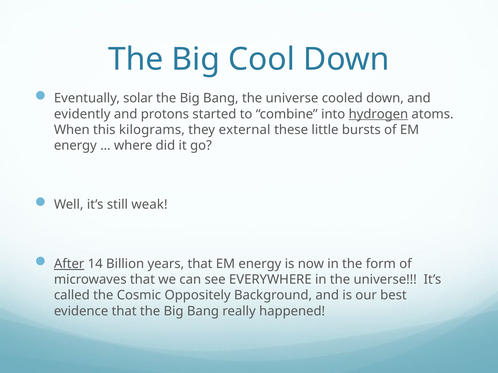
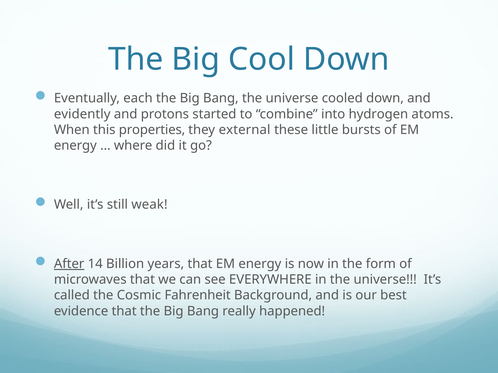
solar: solar -> each (138, 98)
hydrogen underline: present -> none (378, 114)
kilograms: kilograms -> properties (152, 130)
Oppositely: Oppositely -> Fahrenheit (198, 296)
